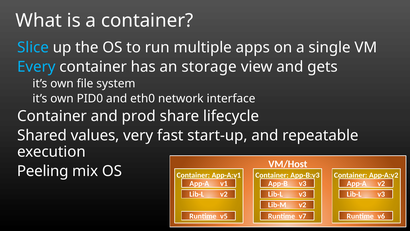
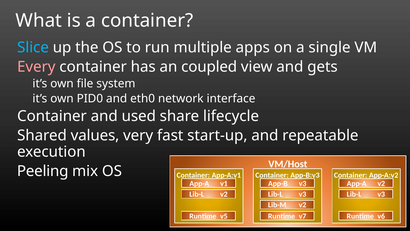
Every colour: light blue -> pink (36, 67)
storage: storage -> coupled (209, 67)
prod: prod -> used (139, 116)
